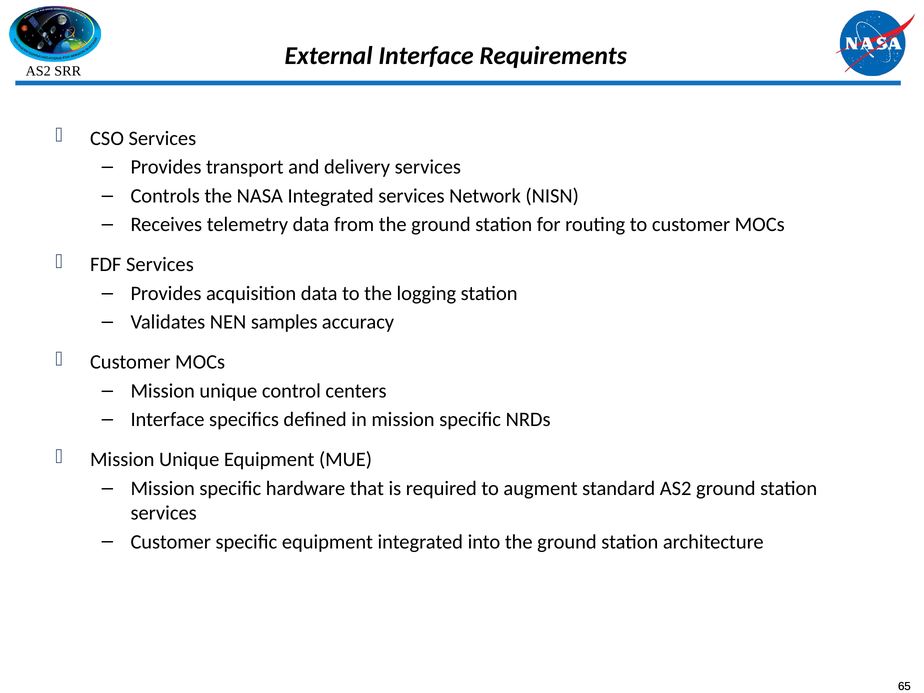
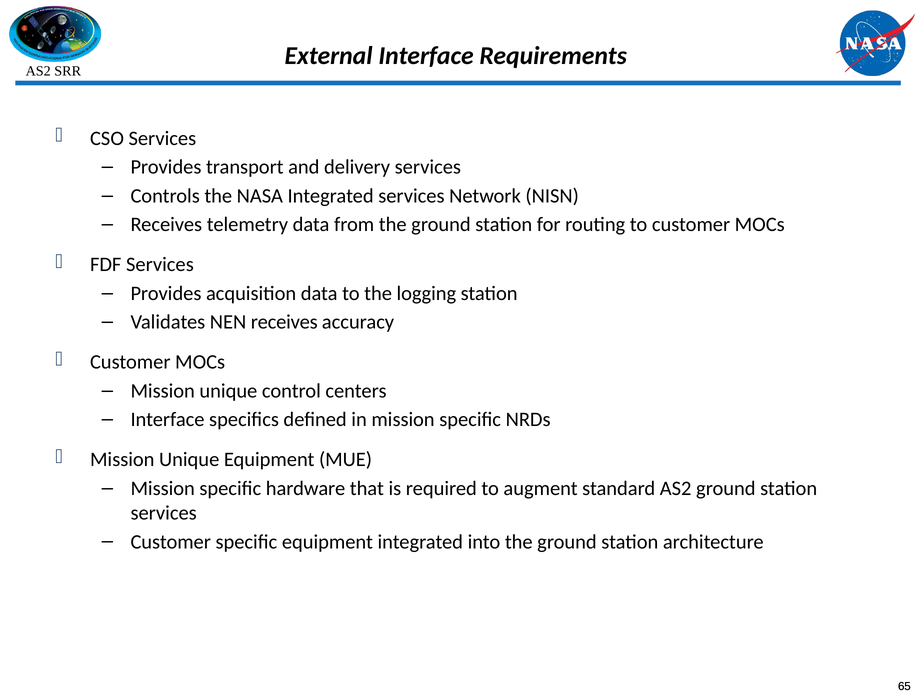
NEN samples: samples -> receives (284, 322)
